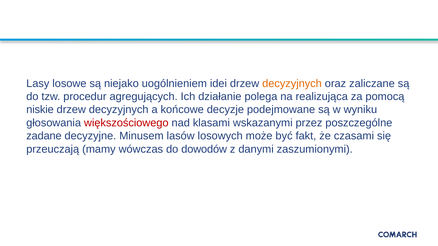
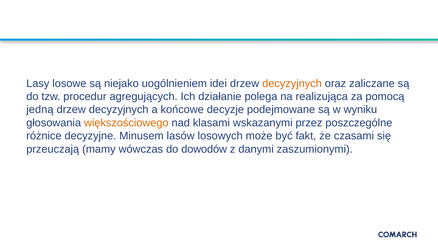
niskie: niskie -> jedną (40, 110)
większościowego colour: red -> orange (126, 123)
zadane: zadane -> różnice (44, 136)
